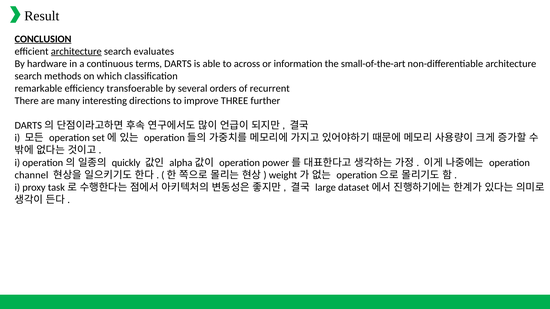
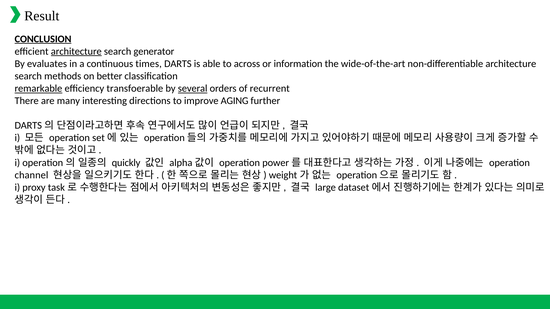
evaluates: evaluates -> generator (154, 51)
hardware: hardware -> evaluates (47, 64)
terms: terms -> times (149, 64)
small-of-the-art: small-of-the-art -> wide-of-the-art (373, 64)
which: which -> better (109, 76)
remarkable underline: none -> present (38, 89)
several underline: none -> present (193, 89)
THREE: THREE -> AGING (235, 101)
